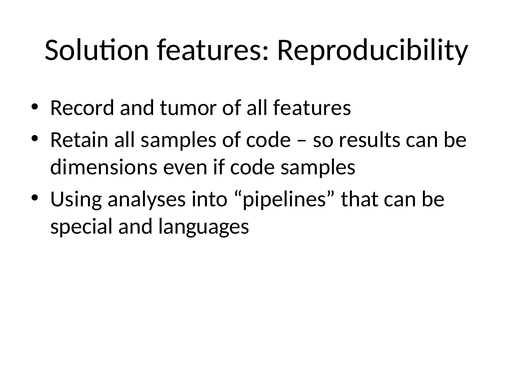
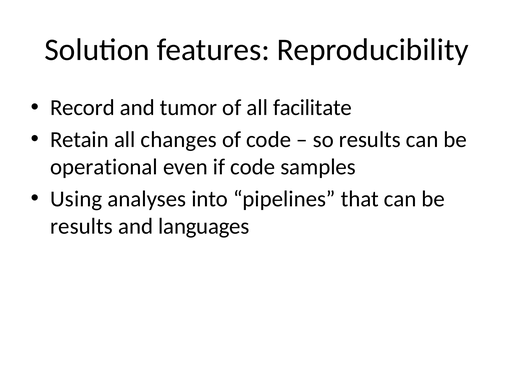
all features: features -> facilitate (312, 108)
all samples: samples -> changes (179, 140)
dimensions: dimensions -> operational (104, 167)
special: special -> results (82, 227)
